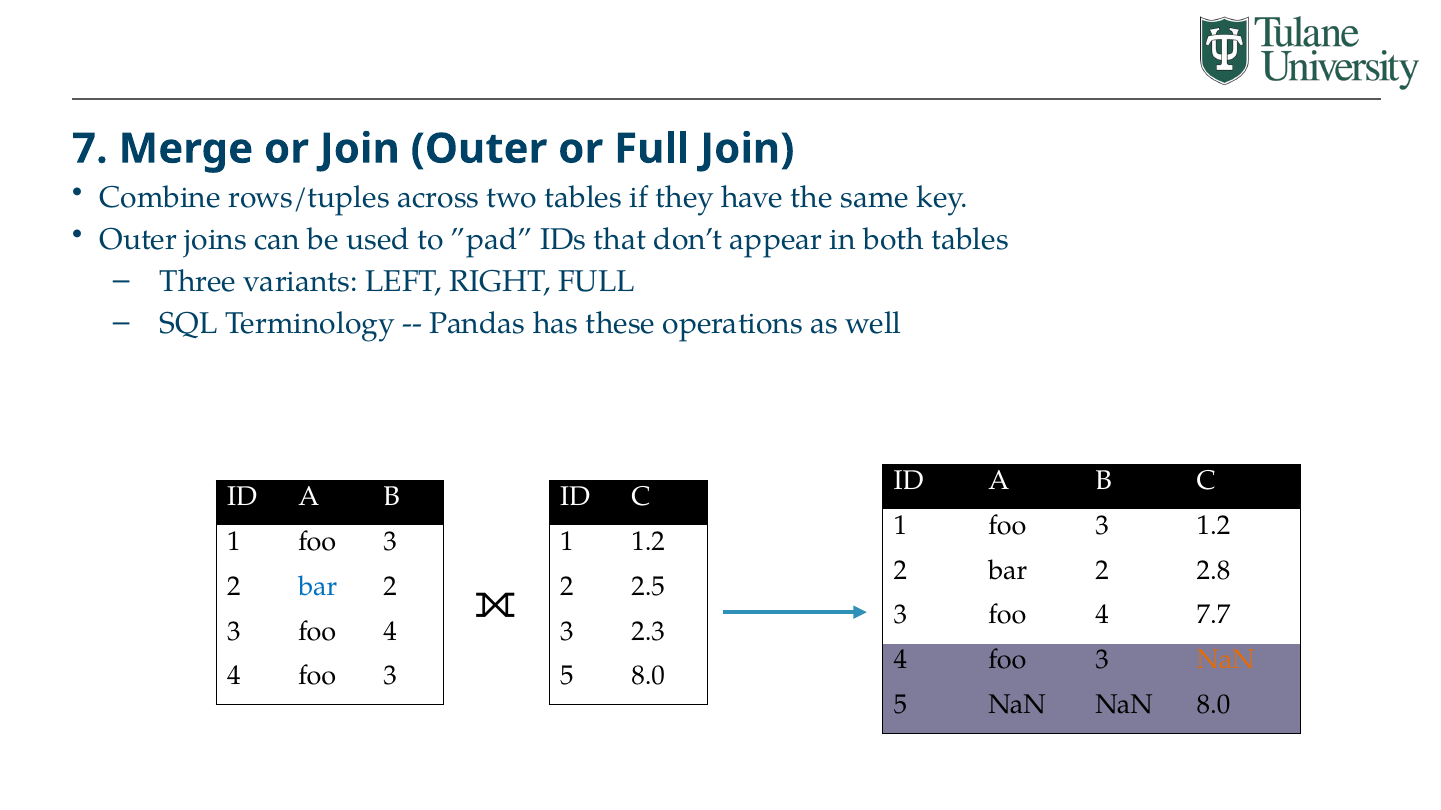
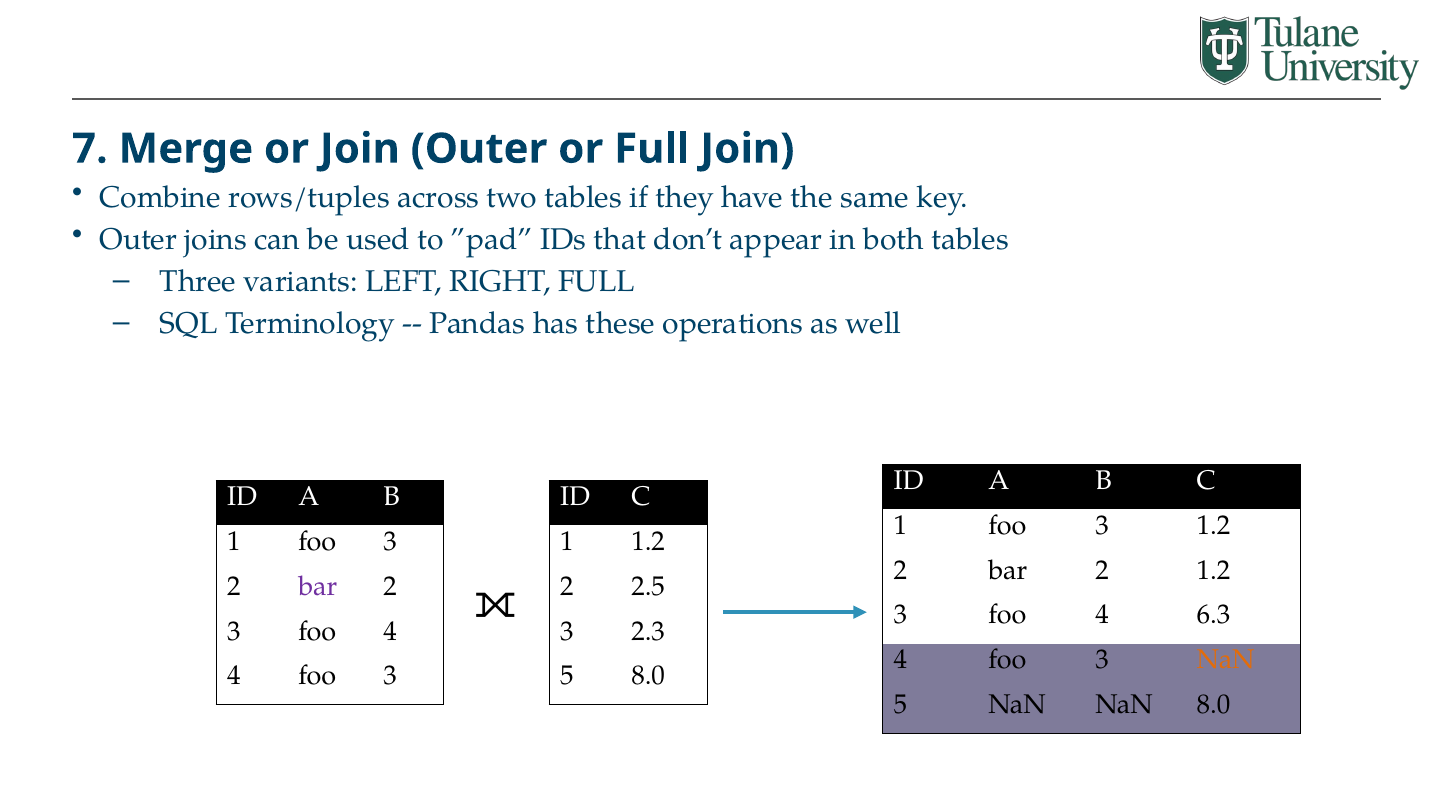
2 2.8: 2.8 -> 1.2 (1213, 571)
bar colour: blue -> purple (318, 587)
7.7: 7.7 -> 6.3 (1213, 615)
